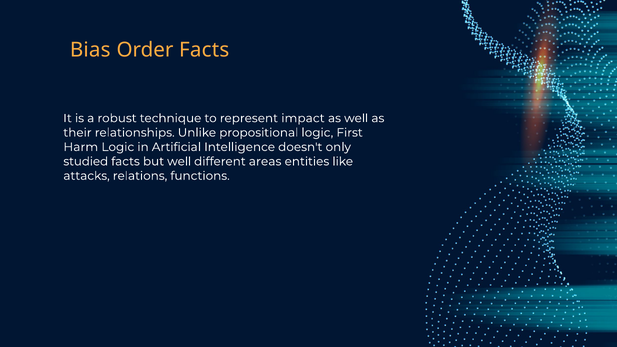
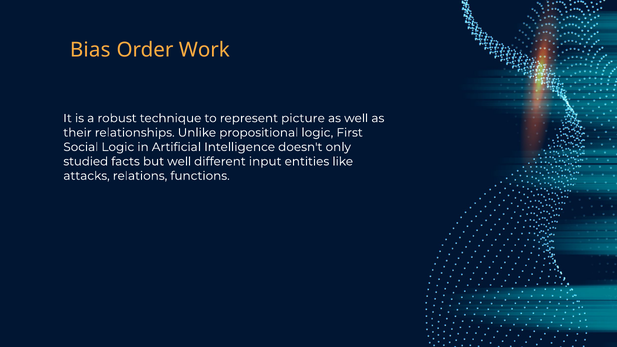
Order Facts: Facts -> Work (204, 50)
impact: impact -> picture (303, 118)
Harm: Harm -> Social (81, 147)
areas: areas -> input (265, 161)
